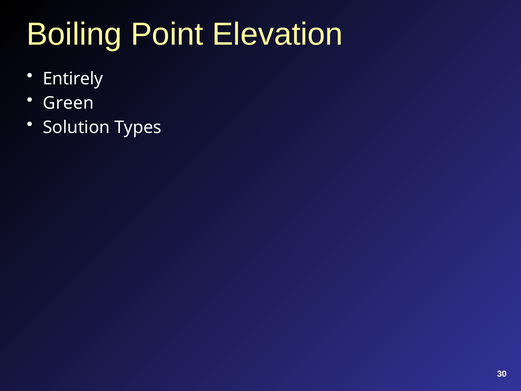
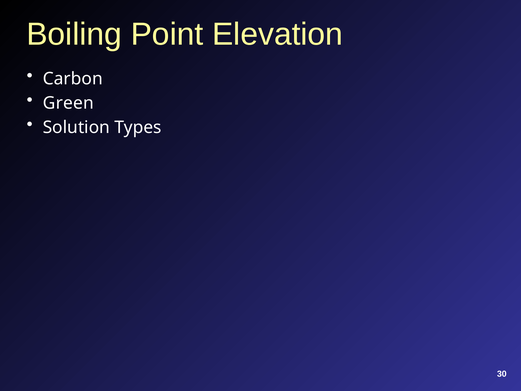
Entirely: Entirely -> Carbon (73, 79)
